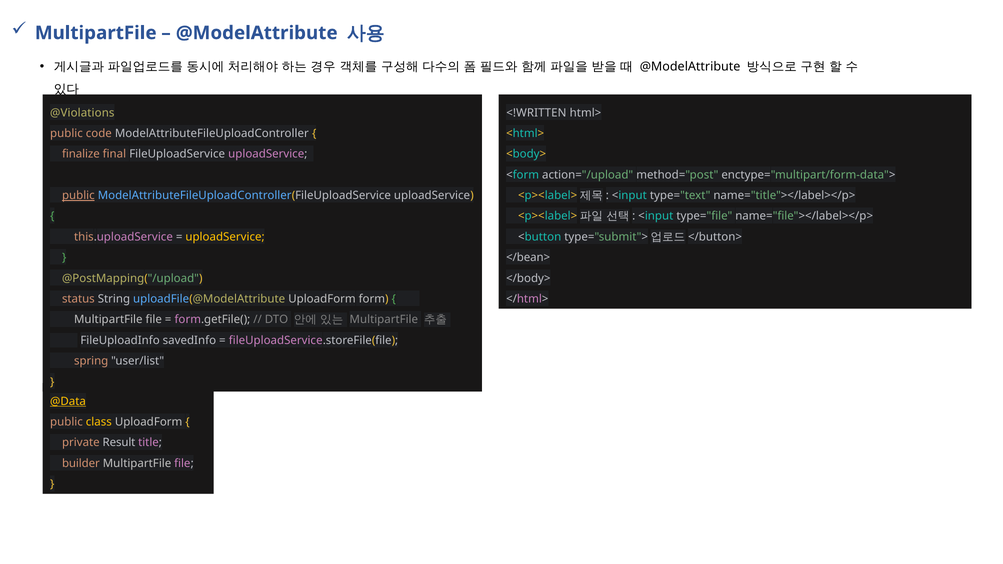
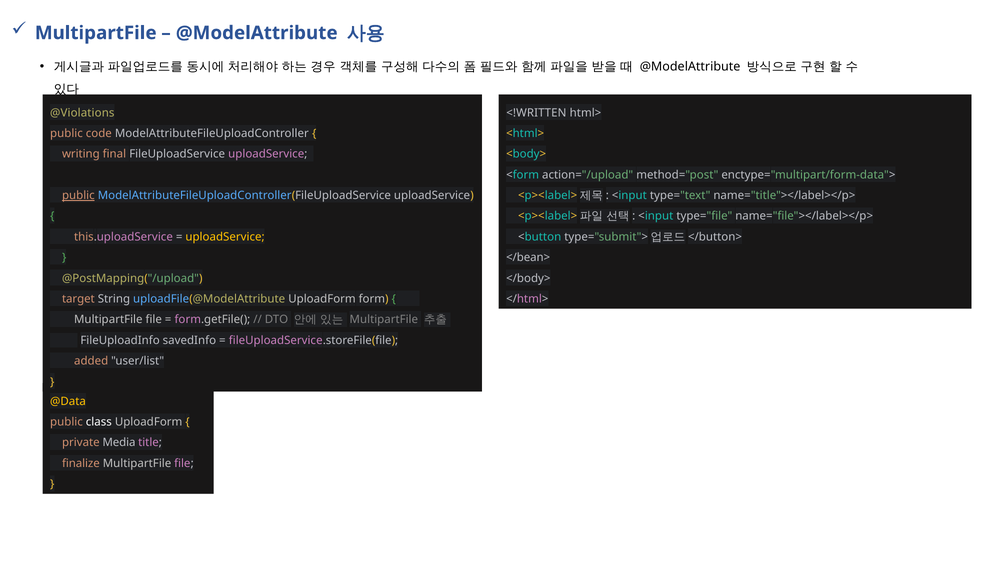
finalize: finalize -> writing (81, 154)
status: status -> target (78, 299)
spring: spring -> added (91, 361)
@Data underline: present -> none (68, 401)
class colour: yellow -> white (99, 422)
Result: Result -> Media (119, 443)
builder: builder -> finalize (81, 464)
